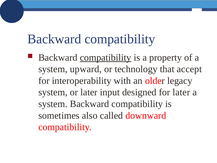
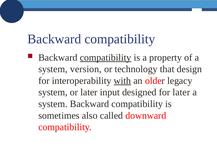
upward: upward -> version (86, 69)
accept: accept -> design (189, 69)
with underline: none -> present (122, 81)
